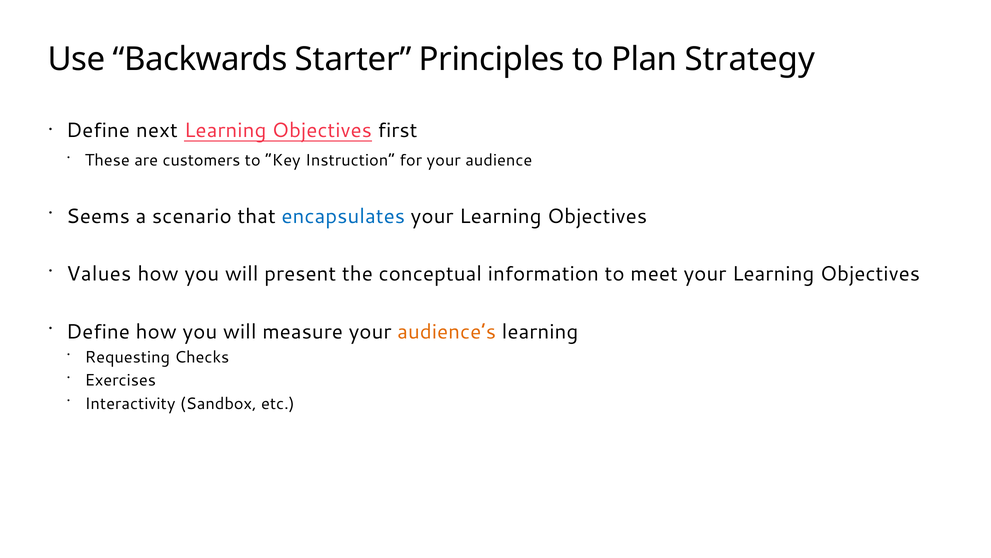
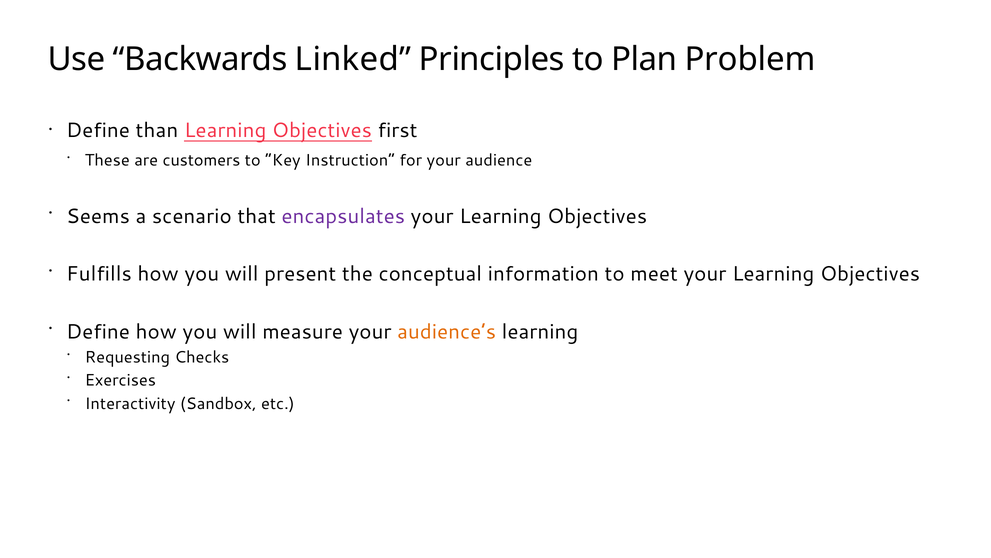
Starter: Starter -> Linked (353, 59)
Strategy: Strategy -> Problem (750, 59)
next: next -> than (157, 130)
encapsulates colour: blue -> purple (343, 216)
Values: Values -> Fulfills (99, 274)
